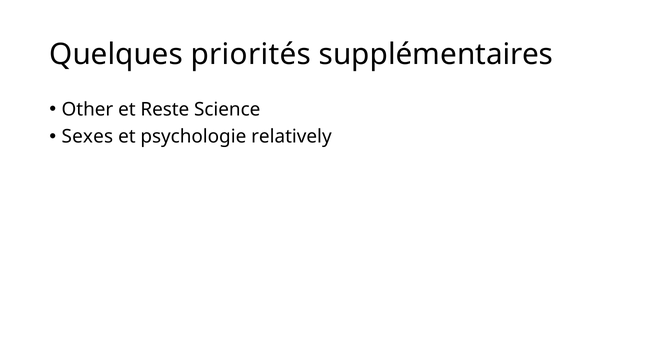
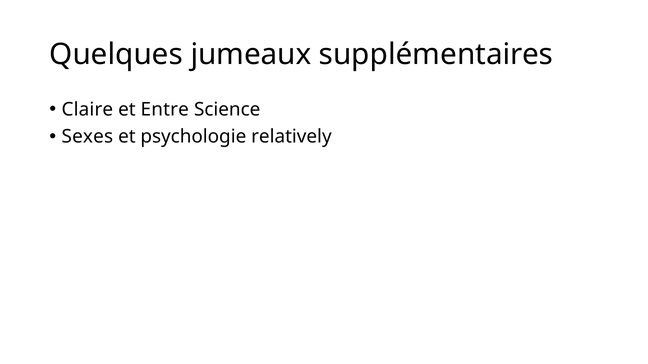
priorités: priorités -> jumeaux (251, 54)
Other: Other -> Claire (87, 110)
Reste: Reste -> Entre (165, 110)
